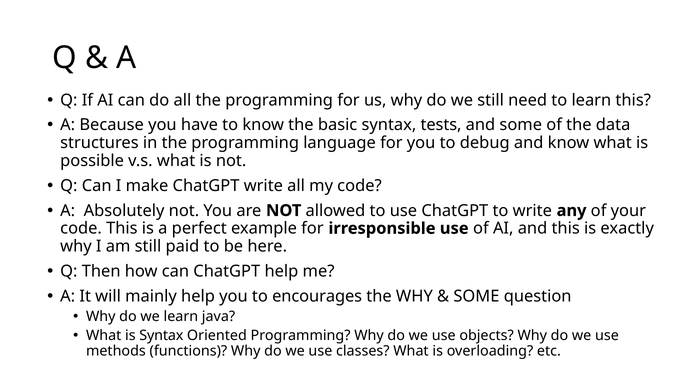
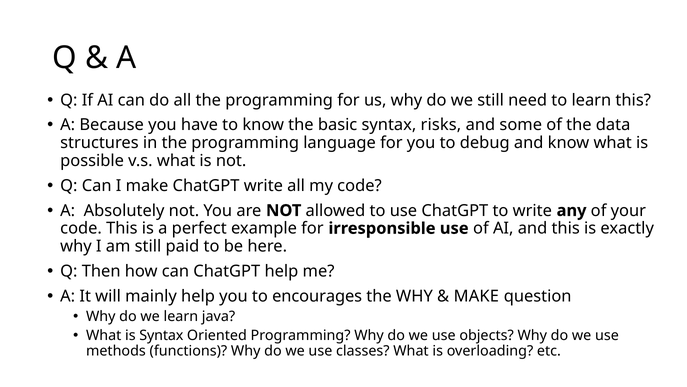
tests: tests -> risks (441, 125)
SOME: SOME -> MAKE (476, 296)
